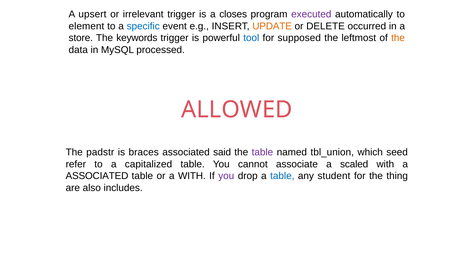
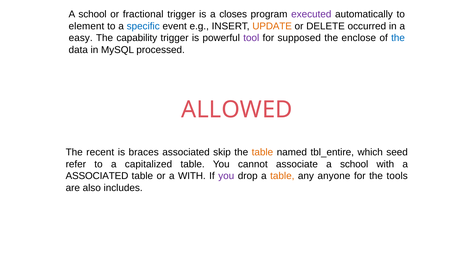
upsert: upsert -> school (93, 14)
irrelevant: irrelevant -> fractional (143, 14)
store: store -> easy (81, 38)
keywords: keywords -> capability (137, 38)
tool colour: blue -> purple (251, 38)
leftmost: leftmost -> enclose (359, 38)
the colour: orange -> blue (398, 38)
padstr: padstr -> recent (100, 152)
said: said -> skip (222, 152)
table colour: purple -> orange (262, 152)
tbl_union: tbl_union -> tbl_entire (332, 152)
associate a scaled: scaled -> school (354, 164)
table colour: blue -> orange (282, 176)
student: student -> anyone (334, 176)
thing: thing -> tools (397, 176)
